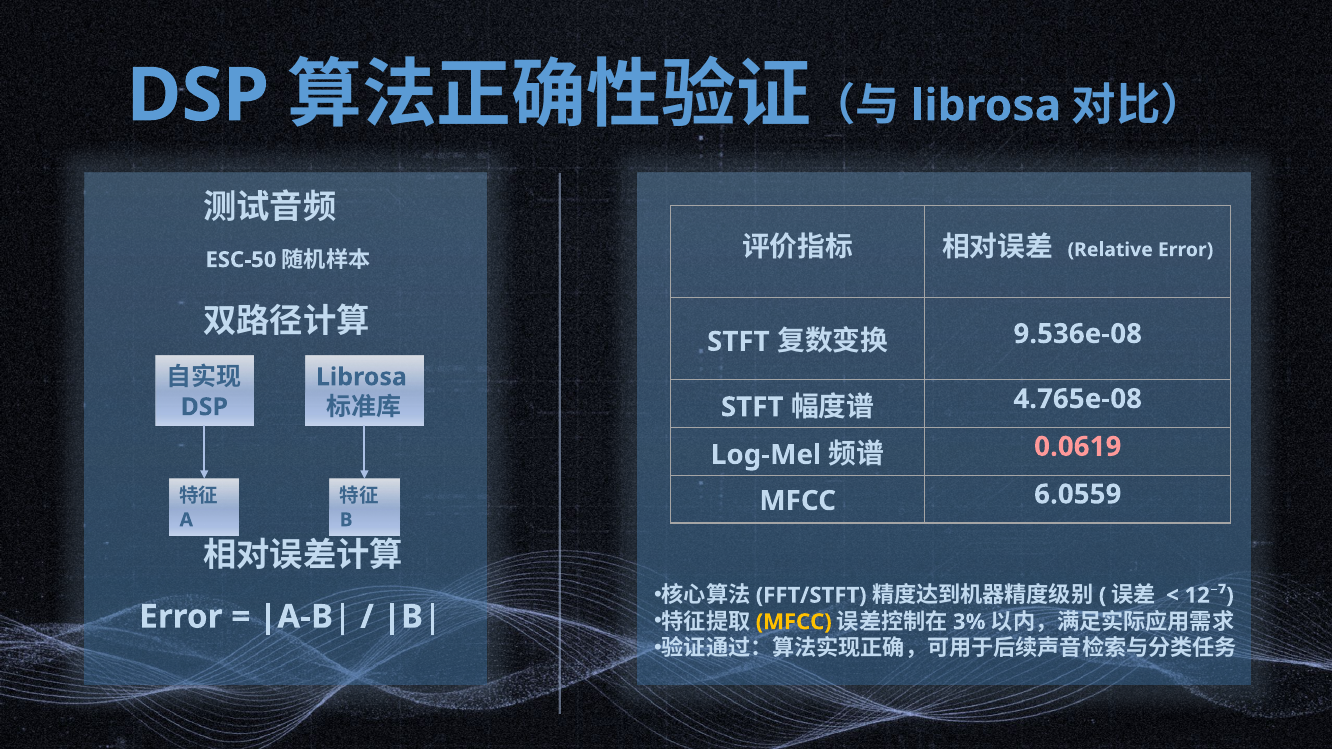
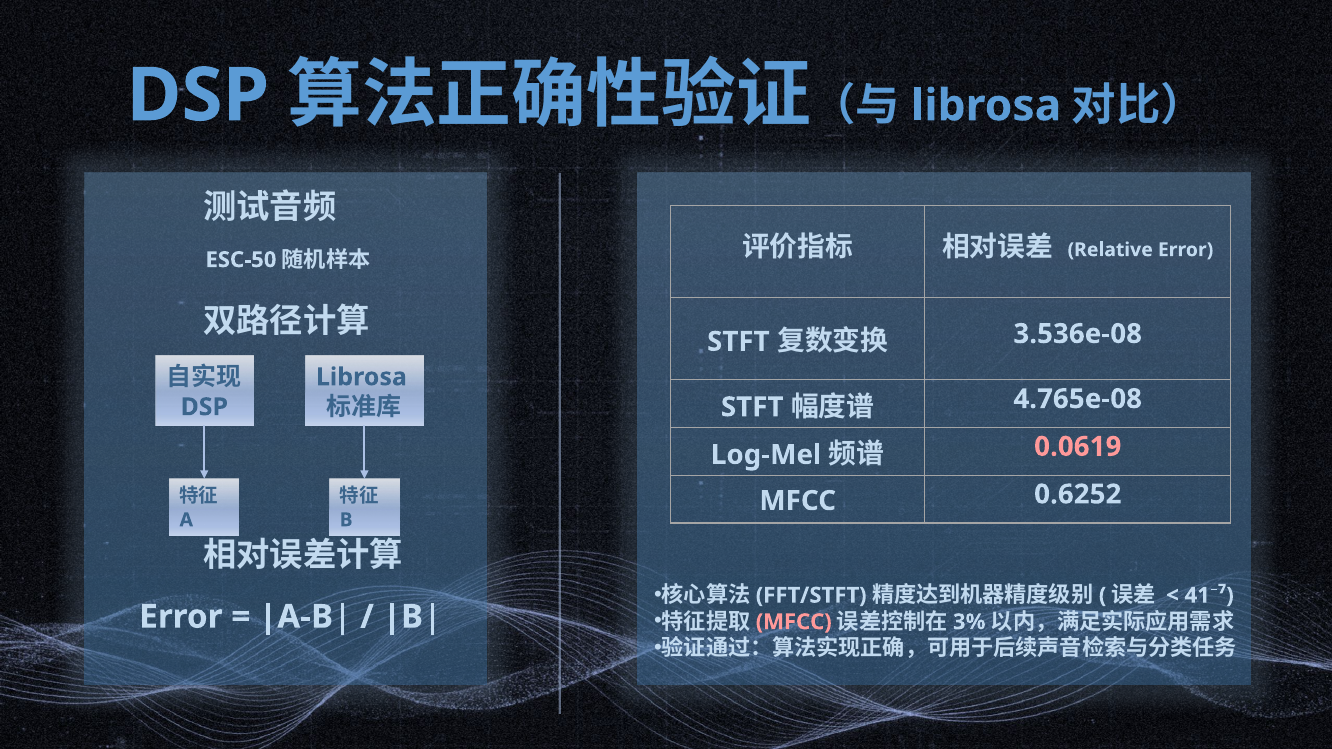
9.536e-08: 9.536e-08 -> 3.536e-08 (1078, 334)
6.0559: 6.0559 -> 0.6252 (1078, 494)
12⁻⁷: 12⁻⁷ -> 41⁻⁷ (1209, 595)
MFCC colour: yellow -> pink (794, 622)
